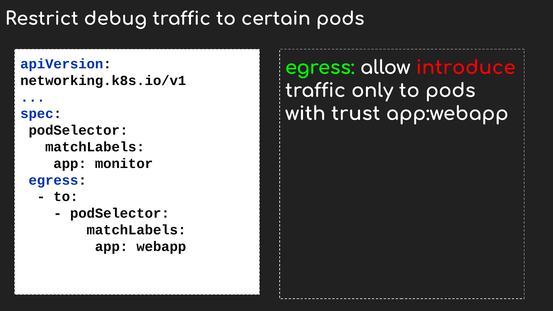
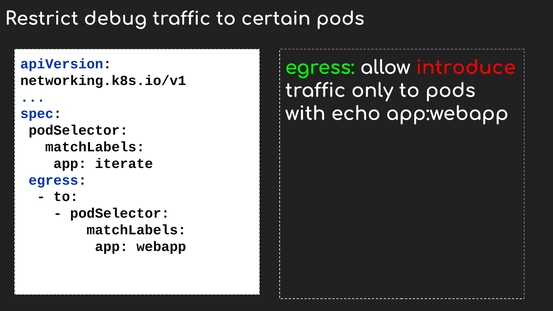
trust: trust -> echo (356, 114)
monitor: monitor -> iterate (124, 164)
